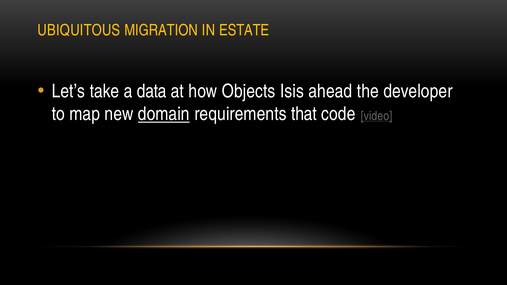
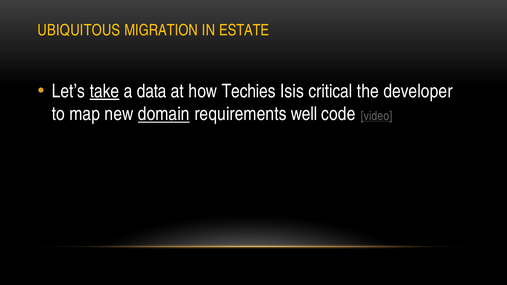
take underline: none -> present (104, 91)
Objects: Objects -> Techies (249, 91)
ahead: ahead -> critical (330, 91)
that: that -> well (304, 114)
